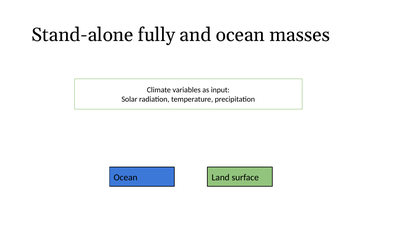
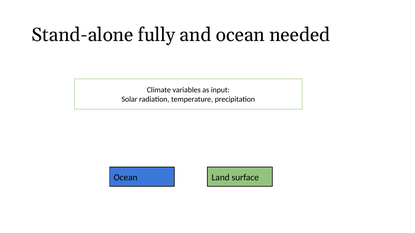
masses: masses -> needed (300, 35)
